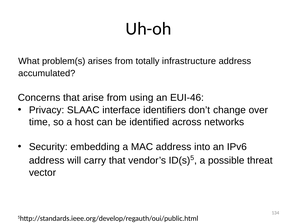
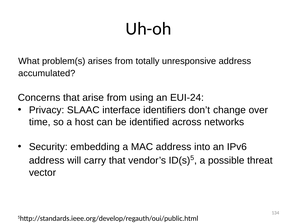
infrastructure: infrastructure -> unresponsive (189, 61)
EUI-46: EUI-46 -> EUI-24 (187, 98)
